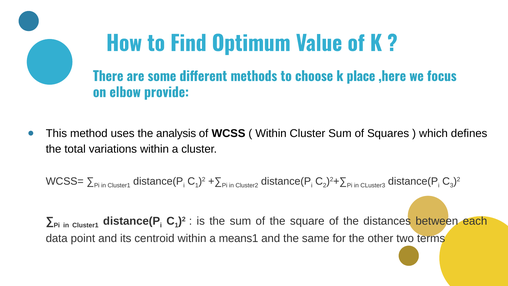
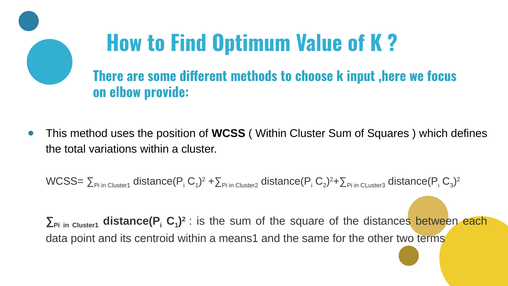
place: place -> input (361, 77)
analysis: analysis -> position (176, 133)
